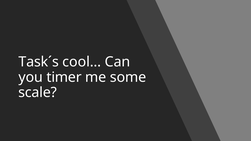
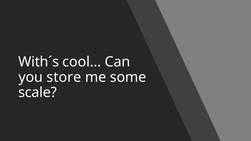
Task´s: Task´s -> With´s (39, 62)
timer: timer -> store (64, 77)
